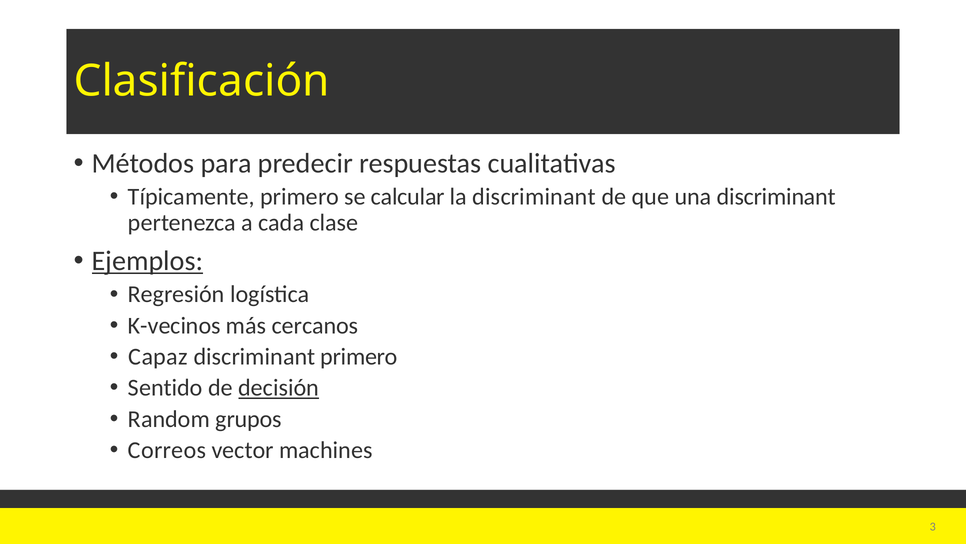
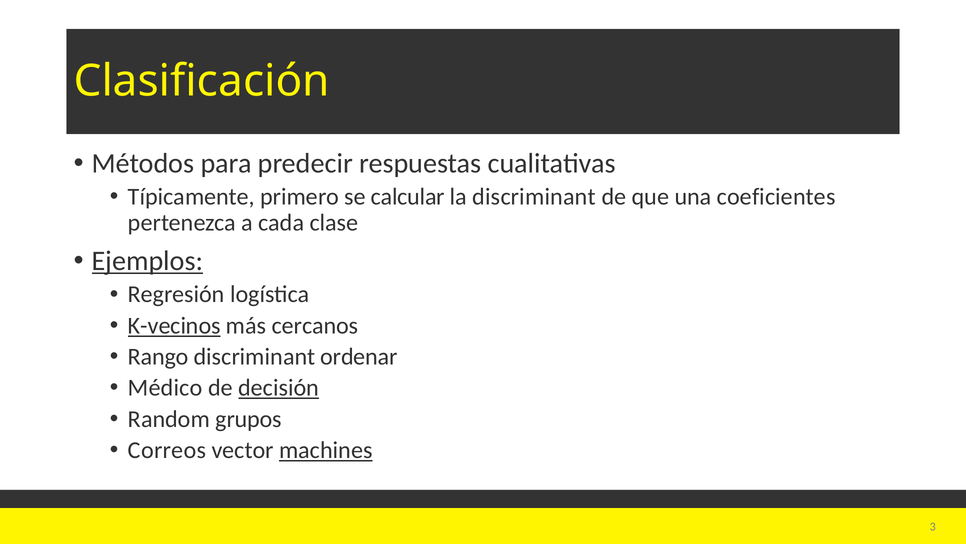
una discriminant: discriminant -> coeficientes (776, 197)
K-vecinos underline: none -> present (174, 325)
Capaz: Capaz -> Rango (158, 356)
discriminant primero: primero -> ordenar (359, 356)
Sentido: Sentido -> Médico (165, 387)
machines underline: none -> present (326, 450)
